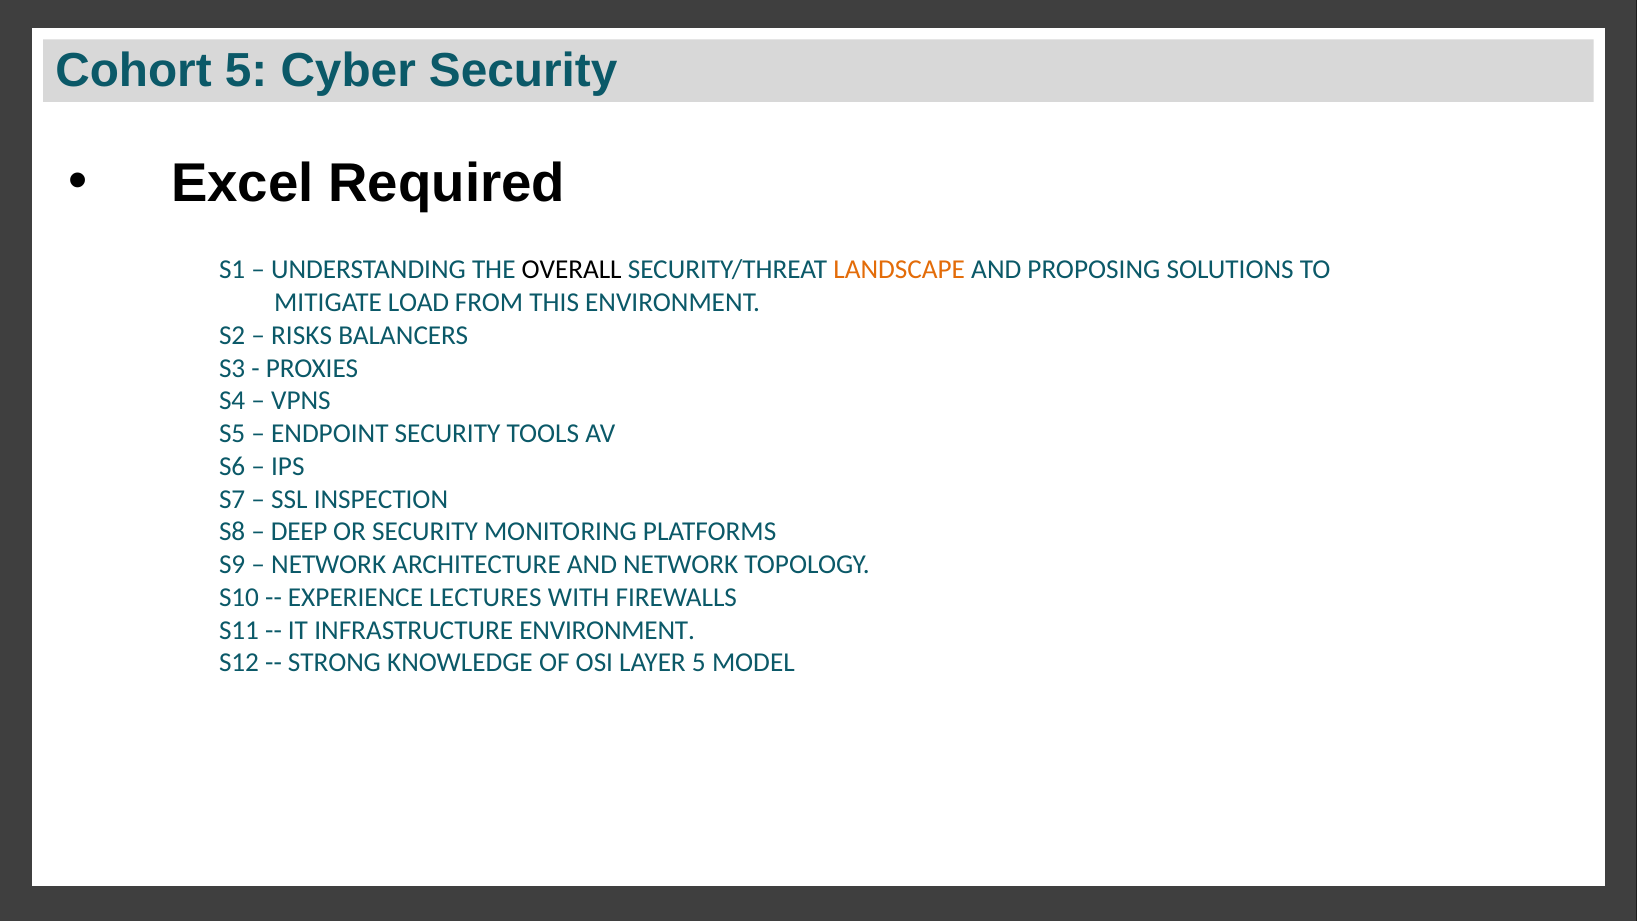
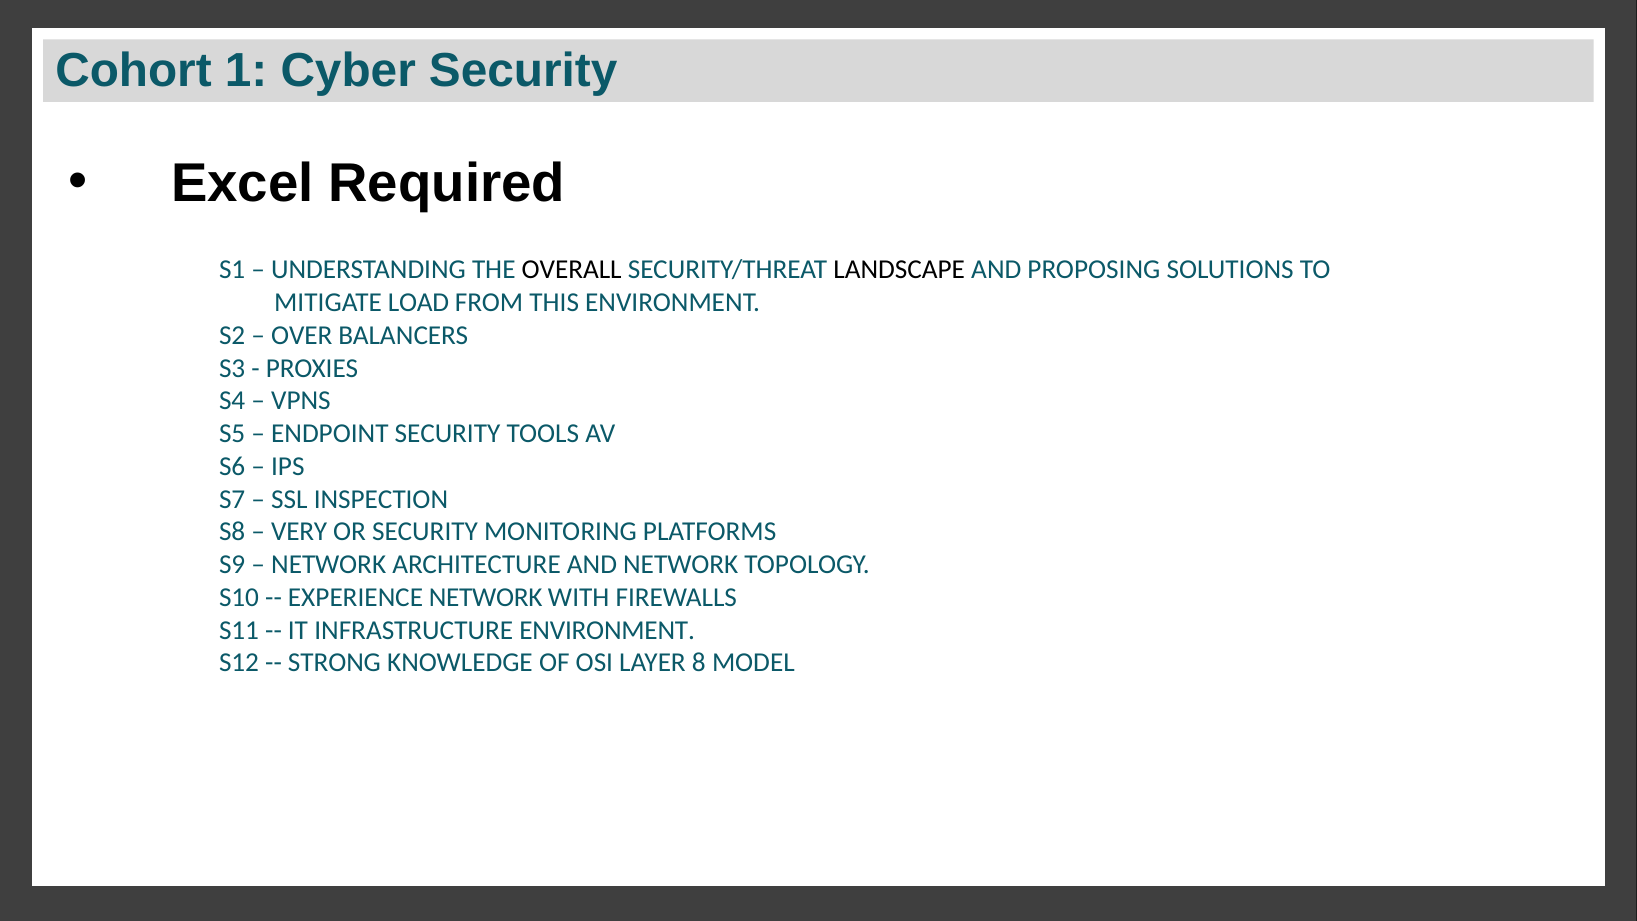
Cohort 5: 5 -> 1 (246, 71)
LANDSCAPE colour: orange -> black (899, 270)
RISKS: RISKS -> OVER (302, 335)
DEEP: DEEP -> VERY (299, 532)
EXPERIENCE LECTURES: LECTURES -> NETWORK (486, 597)
LAYER 5: 5 -> 8 (699, 663)
